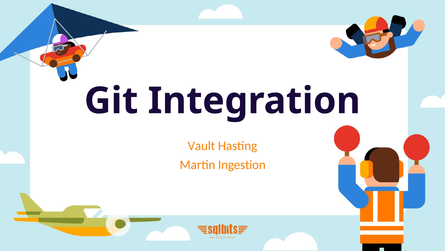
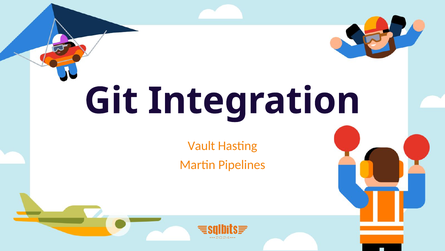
Ingestion: Ingestion -> Pipelines (242, 164)
